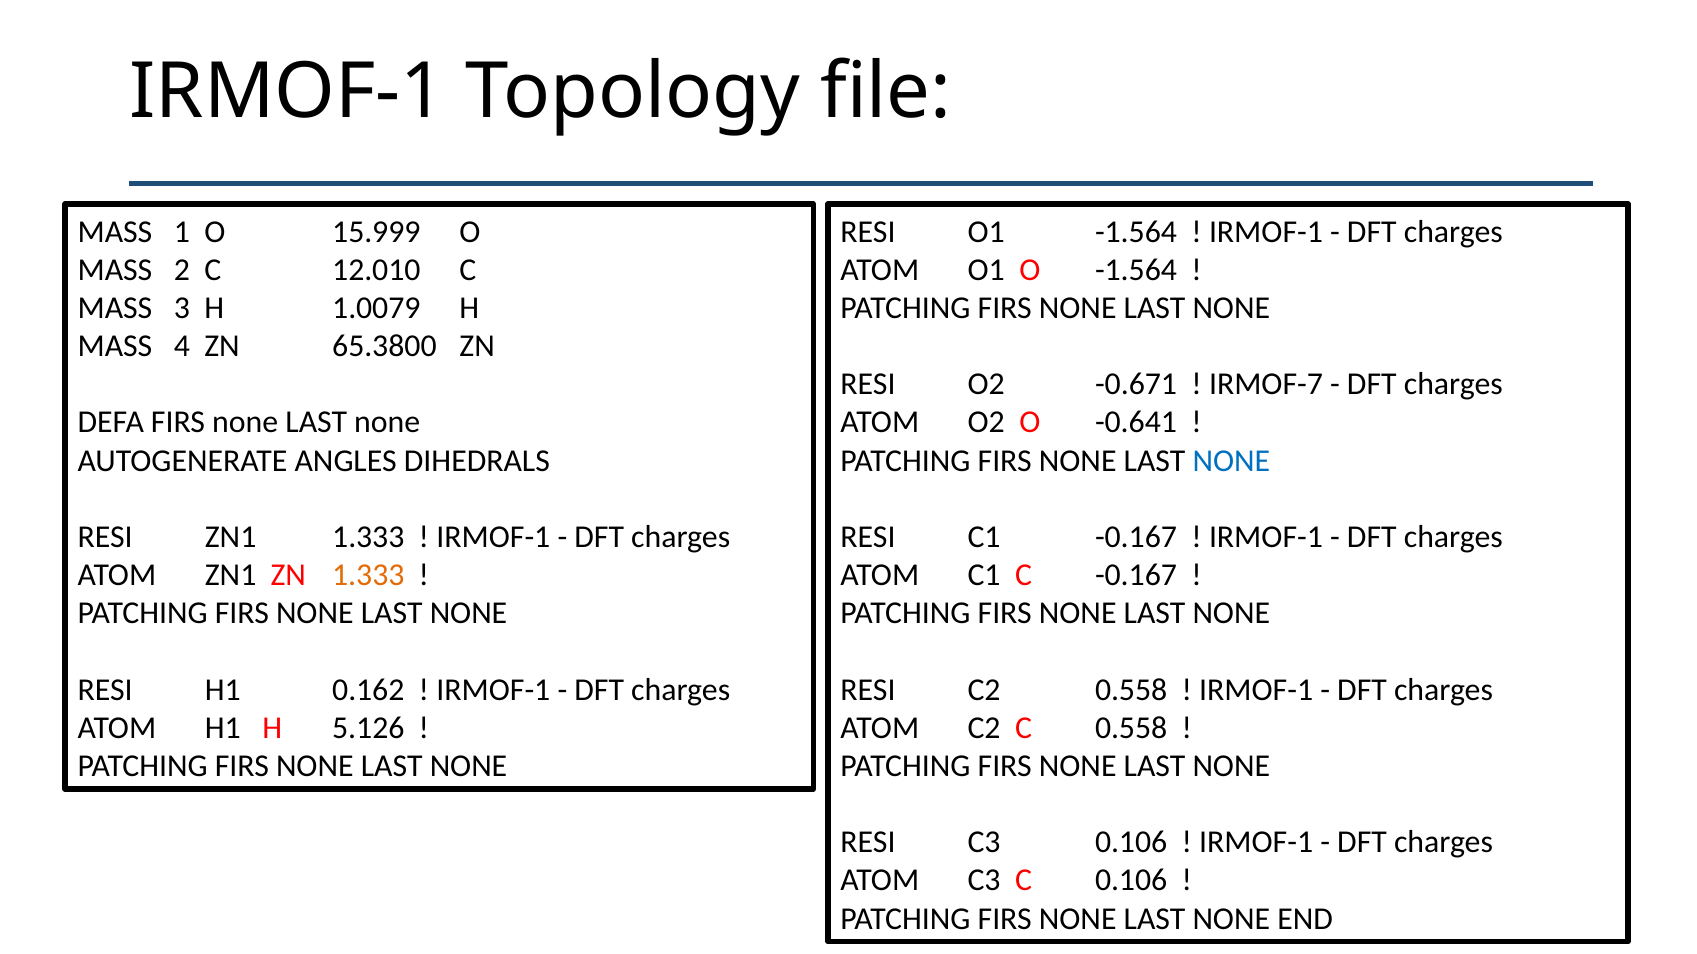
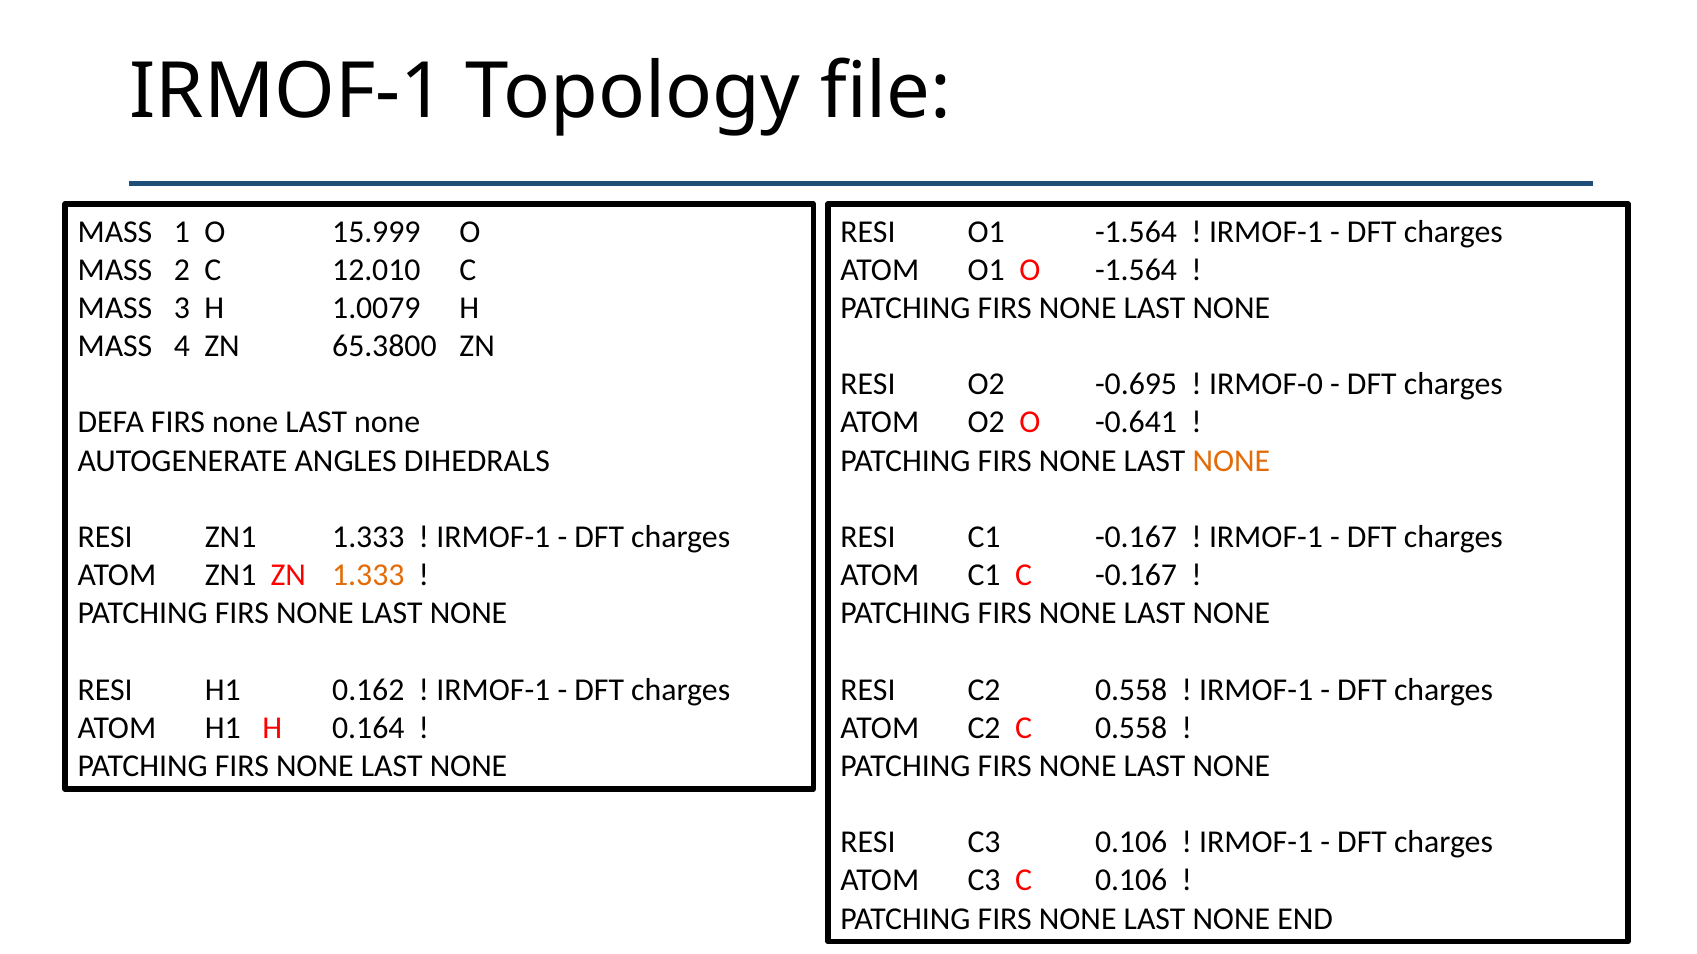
-0.671: -0.671 -> -0.695 (1136, 385)
IRMOF-7: IRMOF-7 -> IRMOF-0 (1266, 385)
NONE colour: blue -> orange (1231, 461)
5.126: 5.126 -> 0.164 (368, 728)
